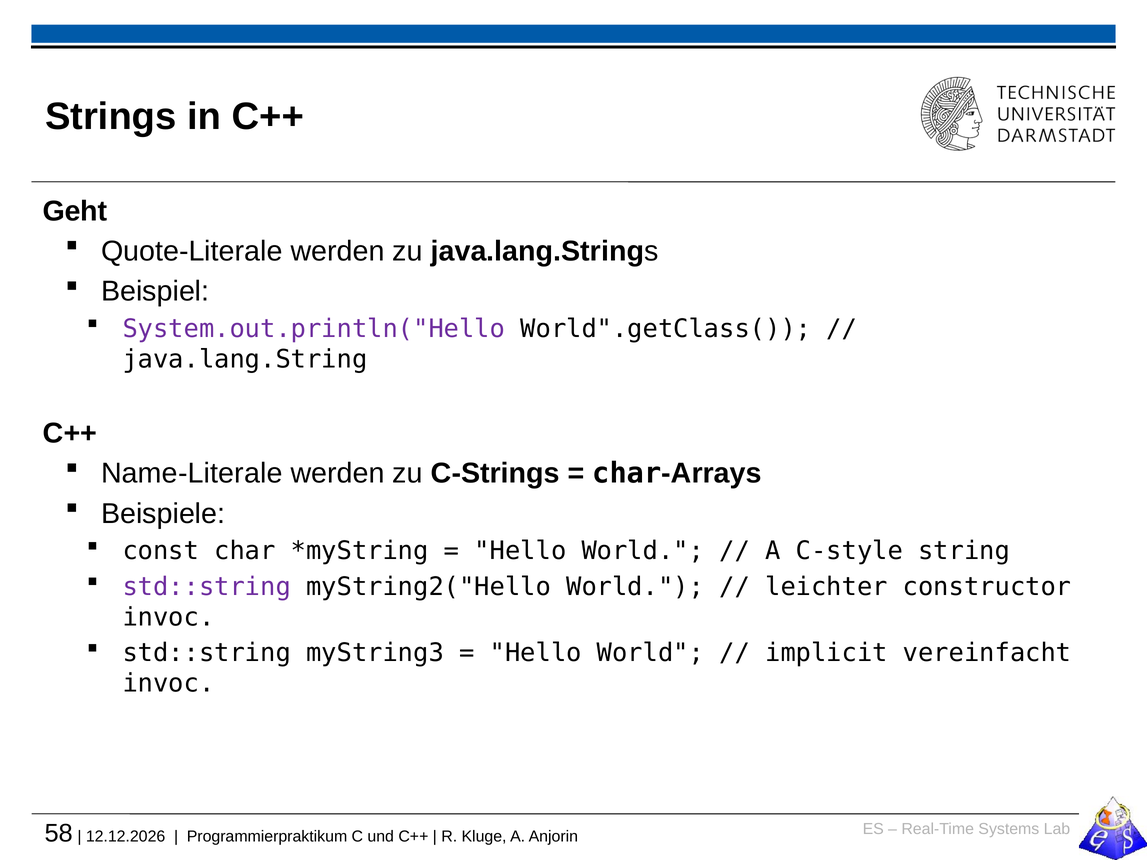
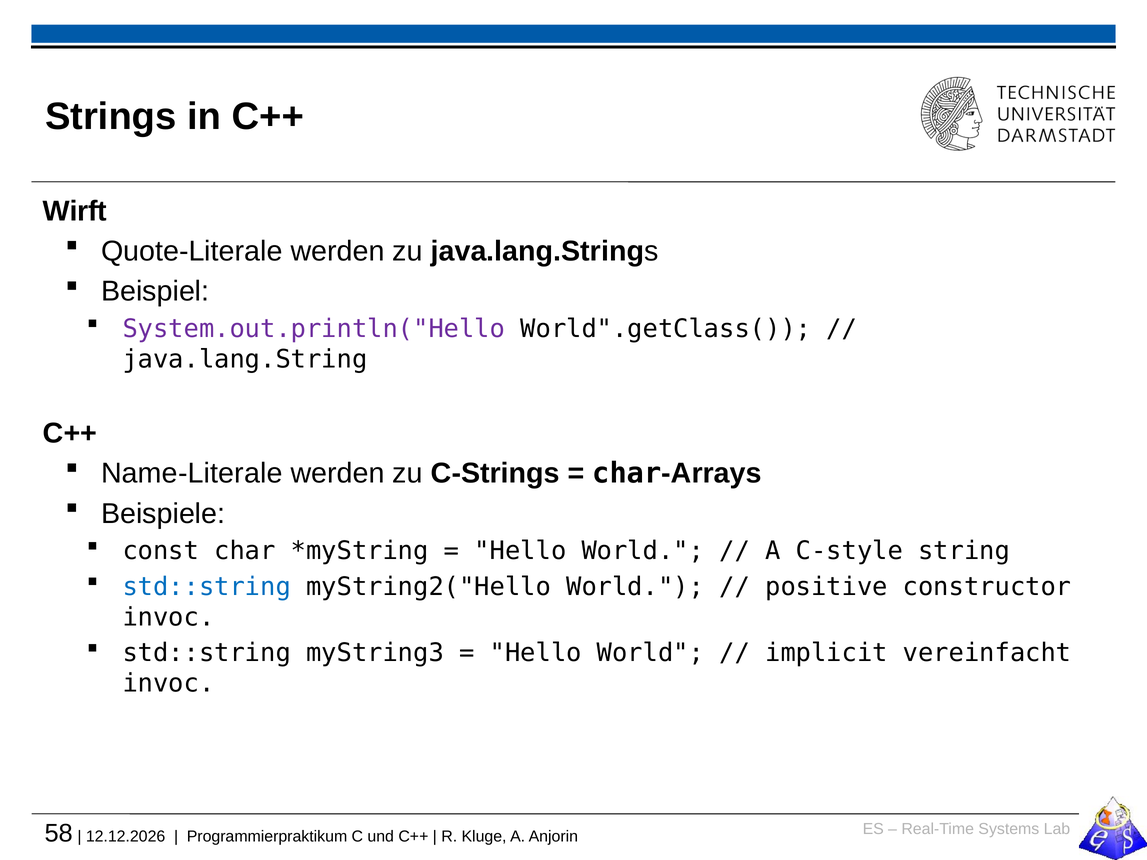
Geht: Geht -> Wirft (75, 211)
std::string colour: purple -> blue (207, 587)
leichter: leichter -> positive (826, 587)
